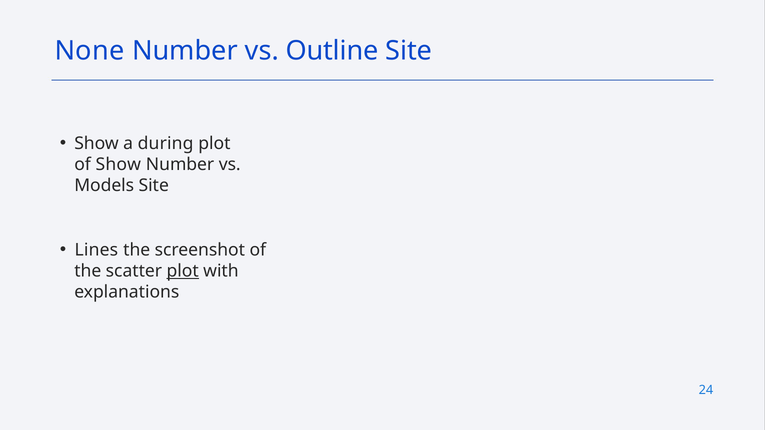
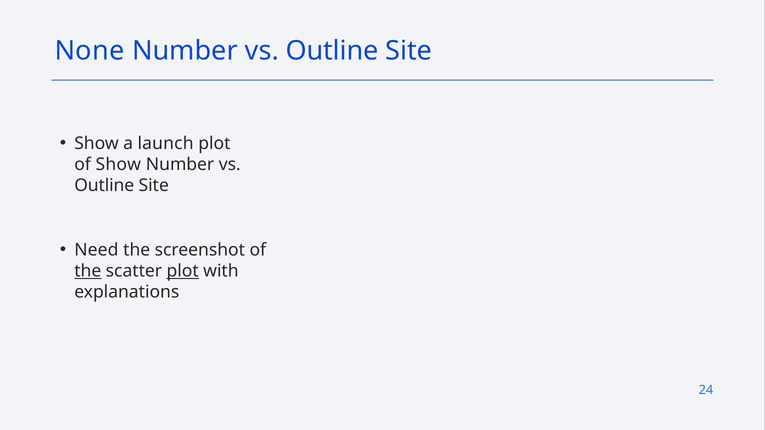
during: during -> launch (166, 144)
Models: Models -> Outline (104, 186)
Lines: Lines -> Need (96, 250)
the underline: none -> present (88, 271)
